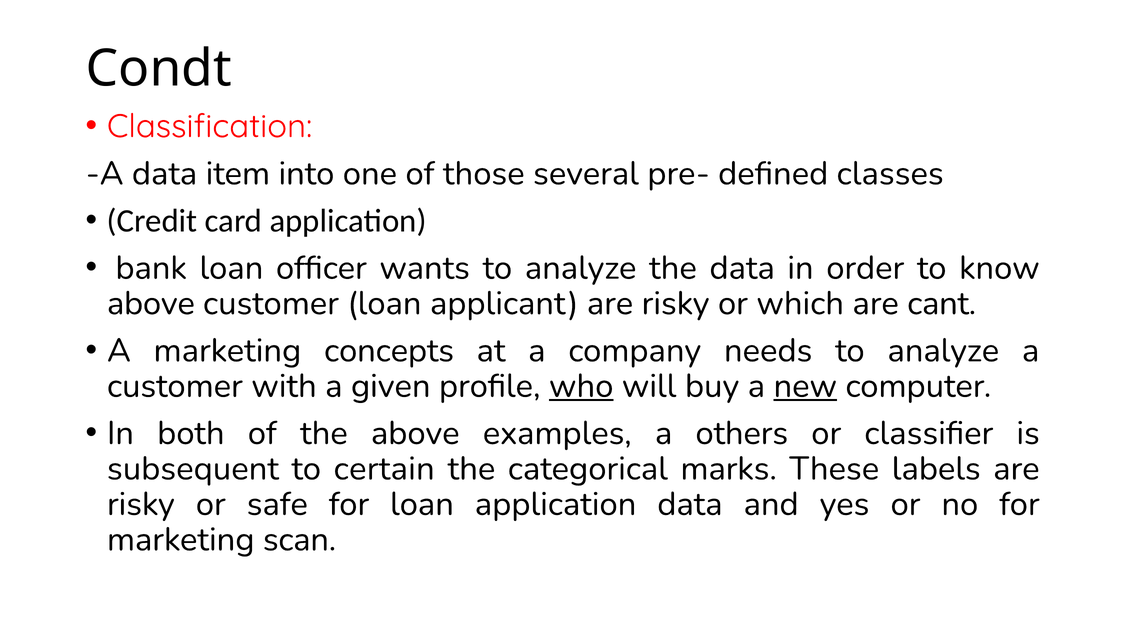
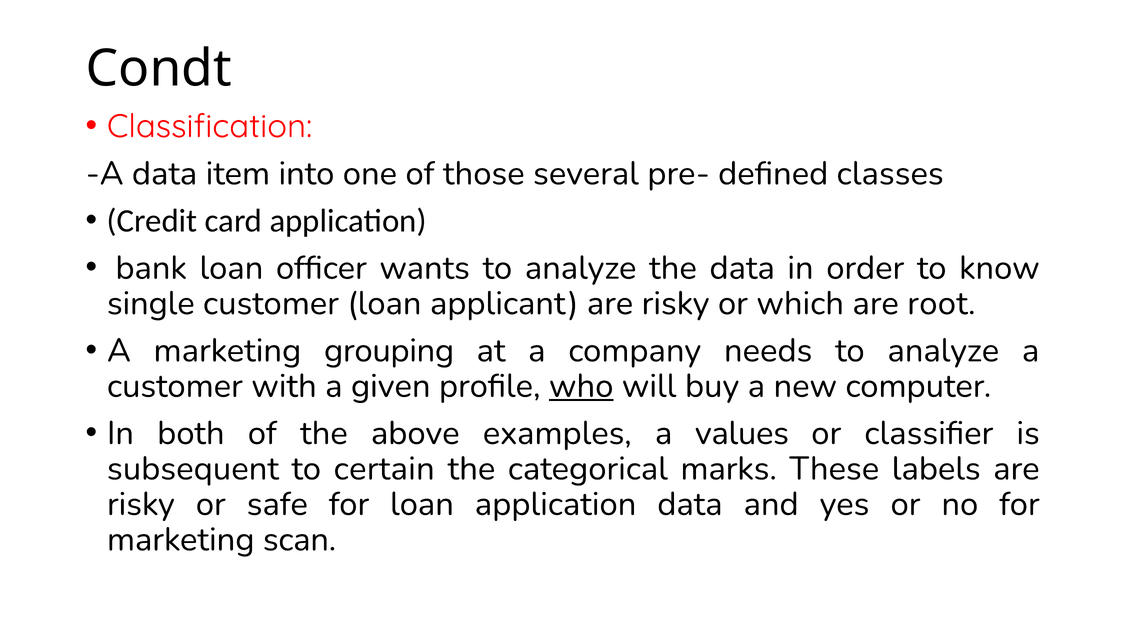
above: above -> single (151, 304)
cant: cant -> root (941, 304)
concepts: concepts -> grouping (389, 351)
new underline: present -> none (805, 386)
others: others -> values (742, 433)
